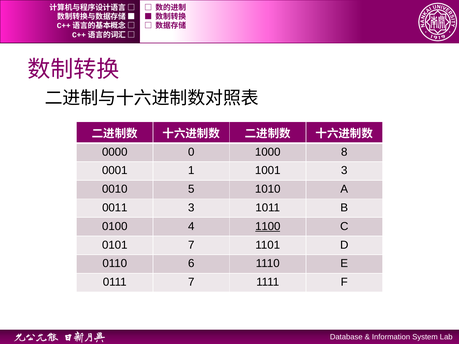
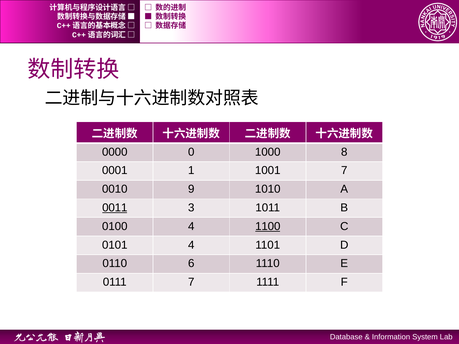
1001 3: 3 -> 7 (344, 171)
5: 5 -> 9 (191, 189)
0011 underline: none -> present (115, 208)
0101 7: 7 -> 4 (191, 245)
